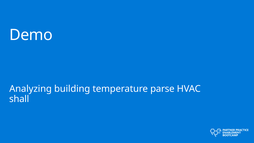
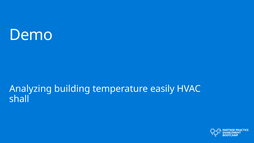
parse: parse -> easily (162, 89)
